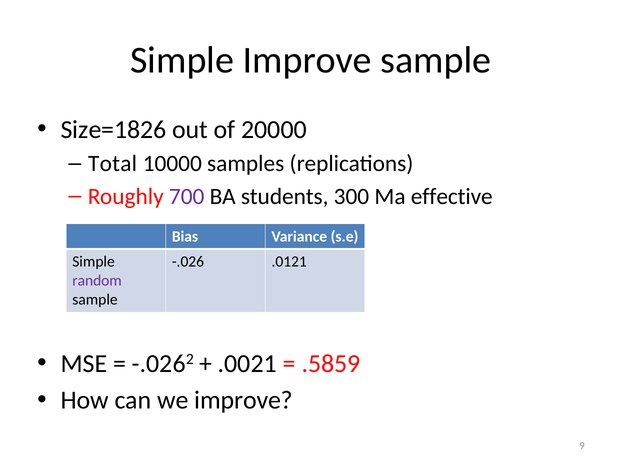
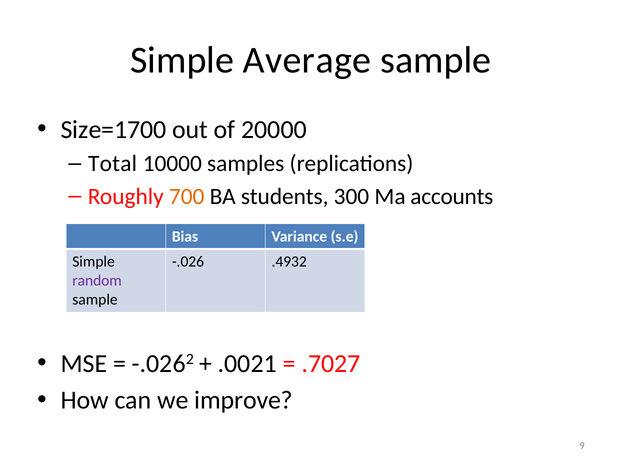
Simple Improve: Improve -> Average (307, 60)
Size=1826: Size=1826 -> Size=1700 (114, 129)
700 colour: purple -> orange (187, 196)
effective: effective -> accounts (452, 196)
.0121: .0121 -> .4932 (289, 261)
.5859: .5859 -> .7027 (331, 363)
